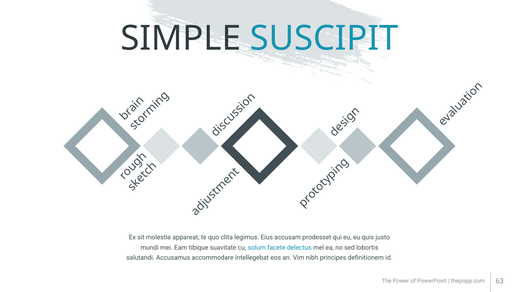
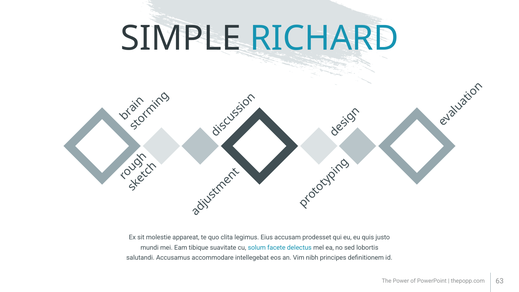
SUSCIPIT: SUSCIPIT -> RICHARD (324, 38)
